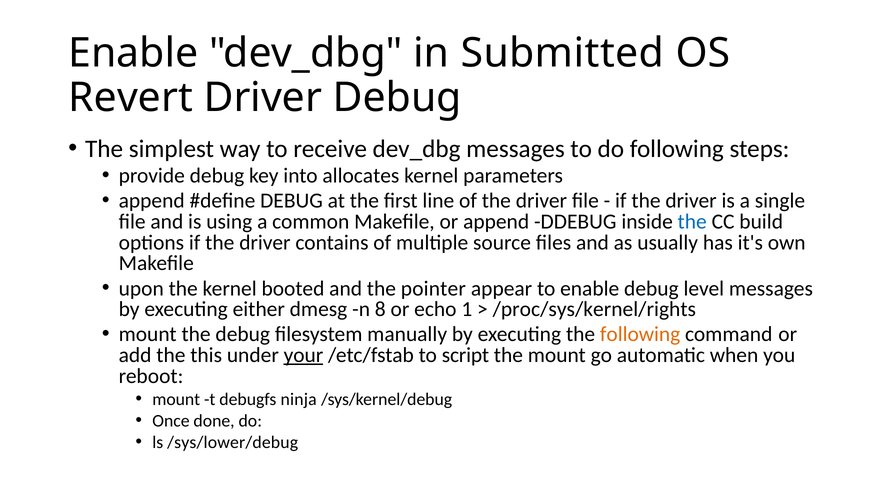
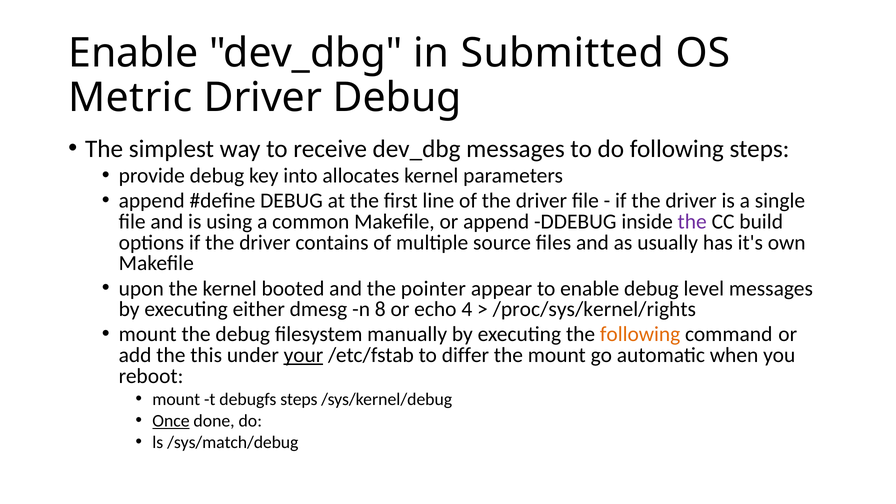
Revert: Revert -> Metric (130, 97)
the colour: blue -> purple (692, 222)
1: 1 -> 4 (467, 309)
script: script -> differ (465, 355)
debugfs ninja: ninja -> steps (299, 399)
Once underline: none -> present (171, 421)
/sys/lower/debug: /sys/lower/debug -> /sys/match/debug (233, 442)
